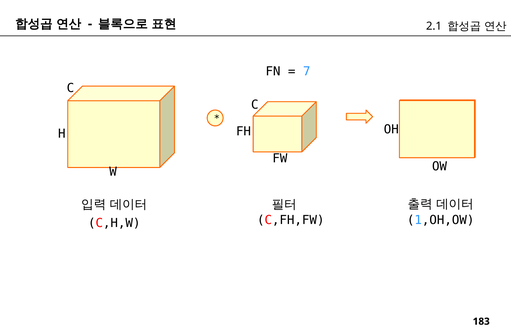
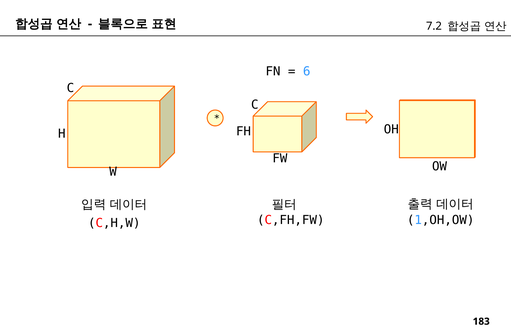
2.1: 2.1 -> 7.2 (434, 26)
7: 7 -> 6 (307, 71)
